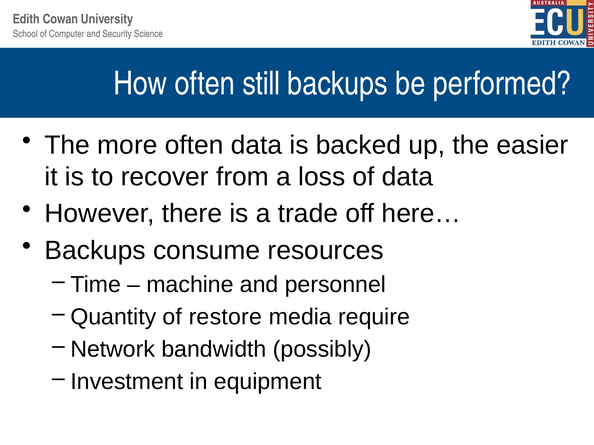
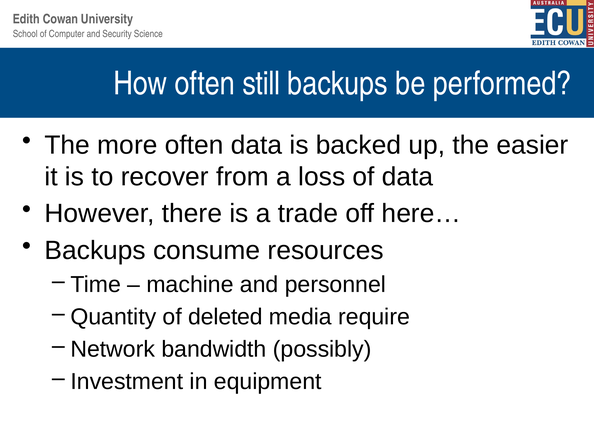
restore: restore -> deleted (226, 317)
